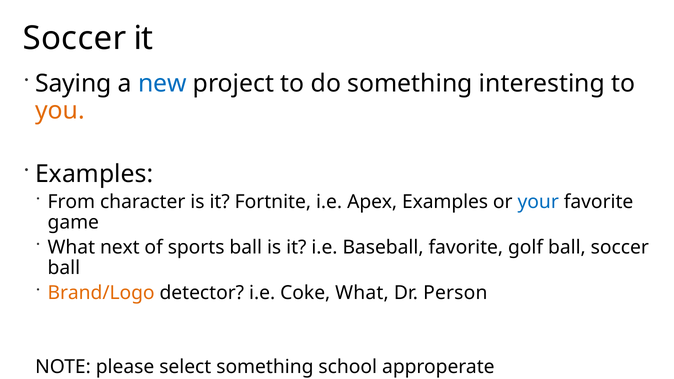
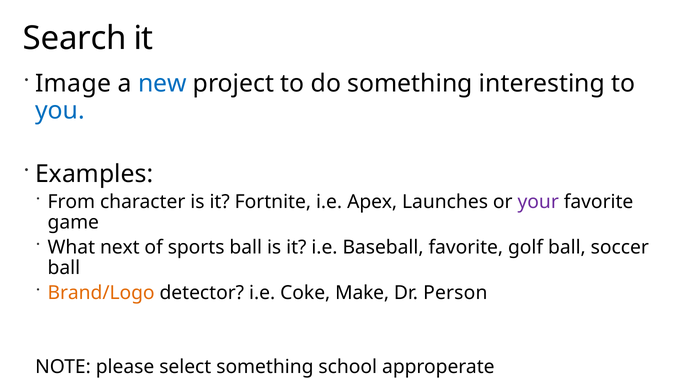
Soccer: Soccer -> Search (75, 39)
Saying: Saying -> Image (73, 84)
you colour: orange -> blue (60, 111)
Apex Examples: Examples -> Launches (445, 202)
your colour: blue -> purple (538, 202)
Coke What: What -> Make (362, 293)
